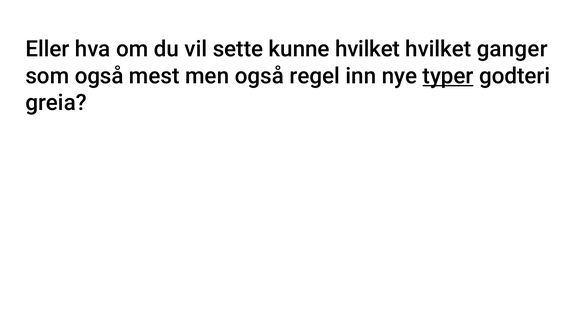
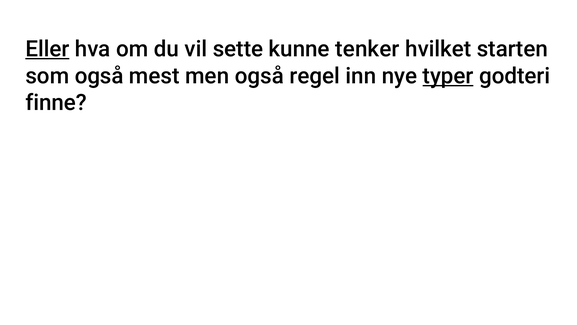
Eller underline: none -> present (47, 49)
kunne hvilket: hvilket -> tenker (367, 49)
ganger: ganger -> starten (512, 49)
greia: greia -> finne (56, 103)
